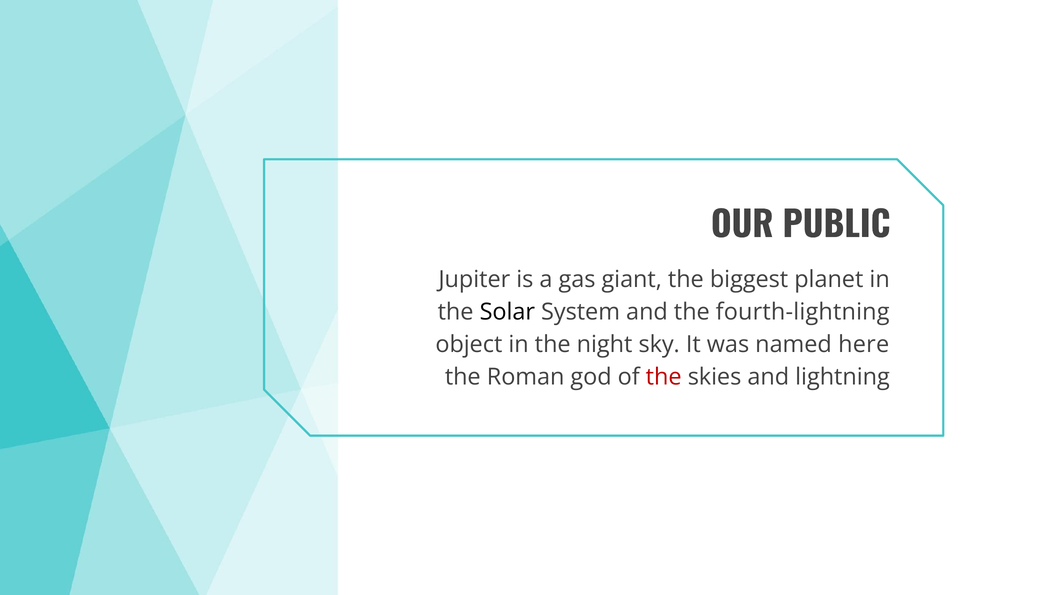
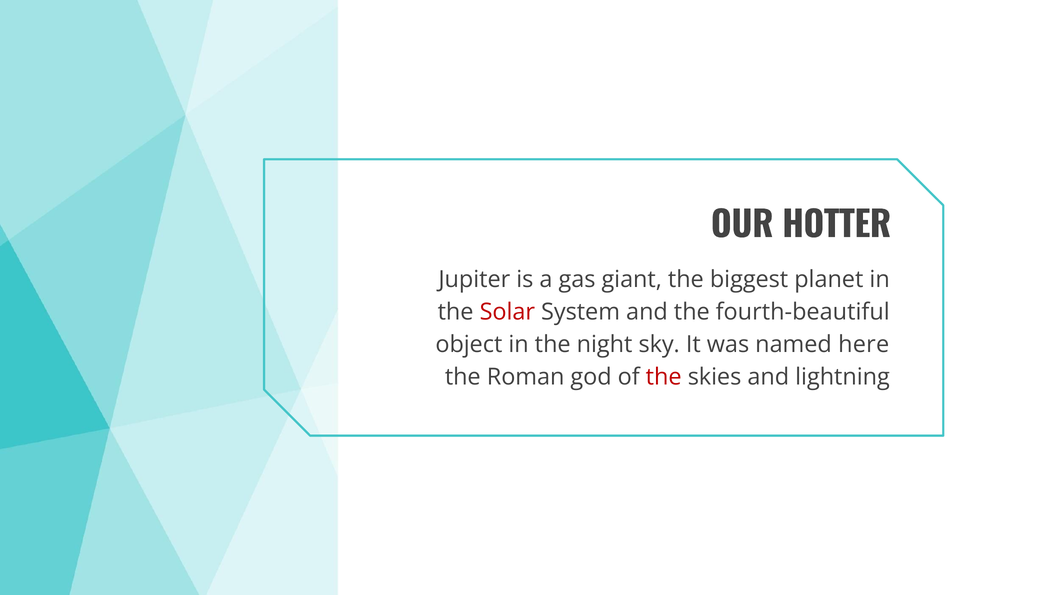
PUBLIC: PUBLIC -> HOTTER (837, 225)
Solar colour: black -> red (507, 312)
fourth-lightning: fourth-lightning -> fourth-beautiful (803, 312)
